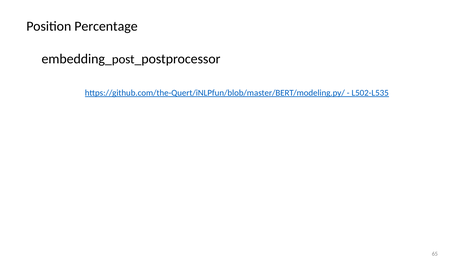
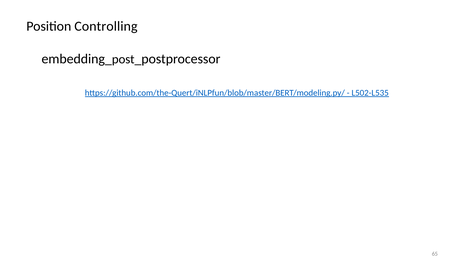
Percentage: Percentage -> Controlling (106, 26)
